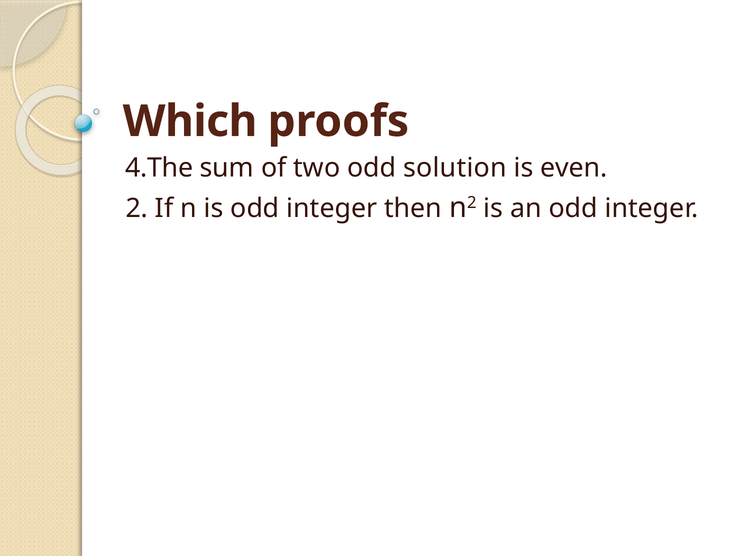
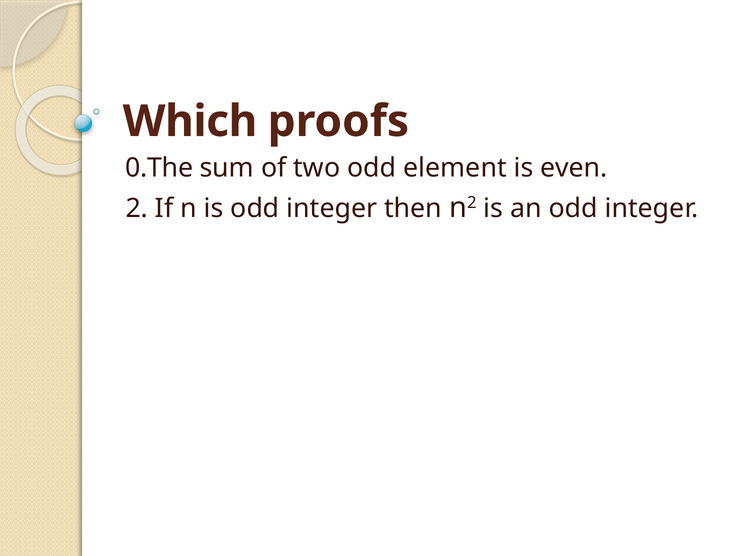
4.The: 4.The -> 0.The (159, 168)
solution: solution -> element (455, 168)
